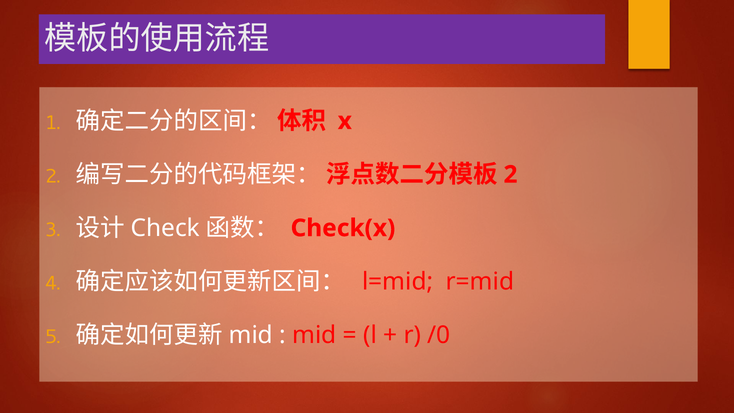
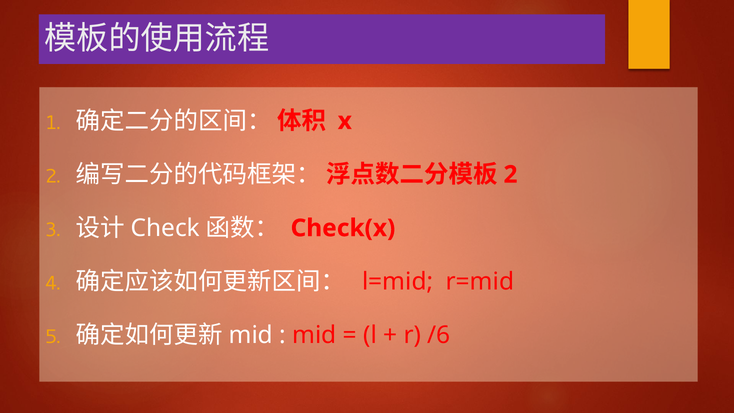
/0: /0 -> /6 (439, 335)
